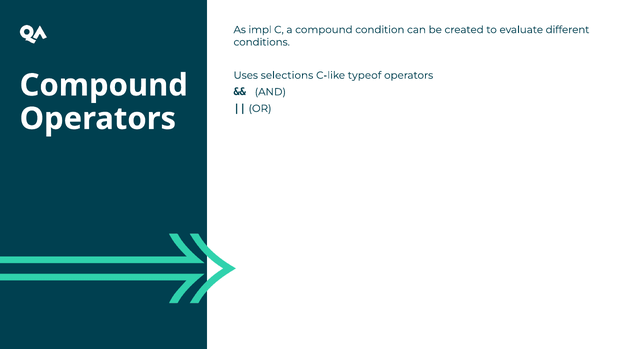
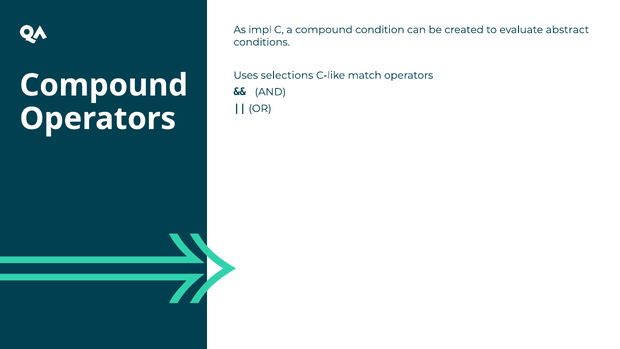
different: different -> abstract (567, 30)
typeof: typeof -> match (365, 75)
